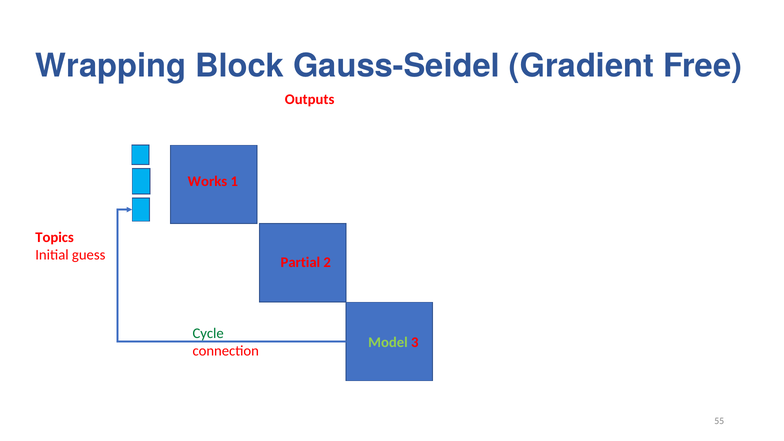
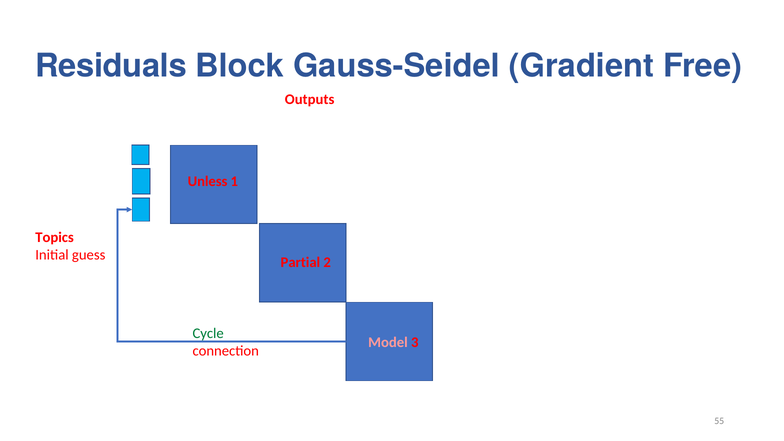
Wrapping: Wrapping -> Residuals (111, 66)
Works: Works -> Unless (208, 181)
Model colour: light green -> pink (388, 342)
